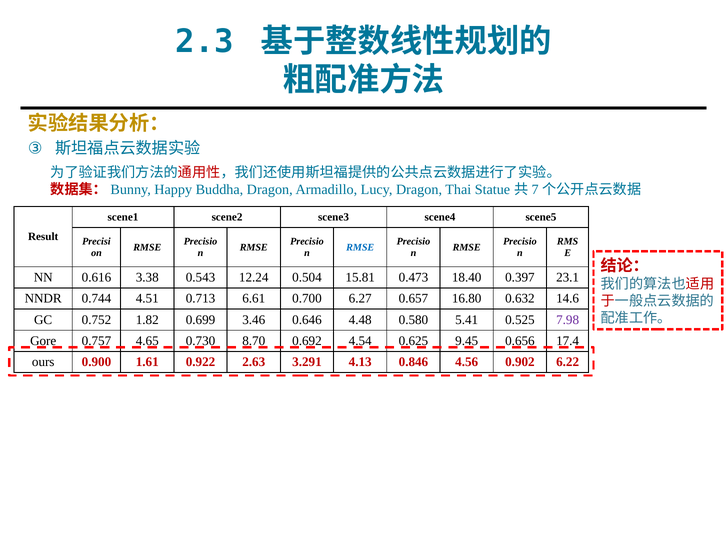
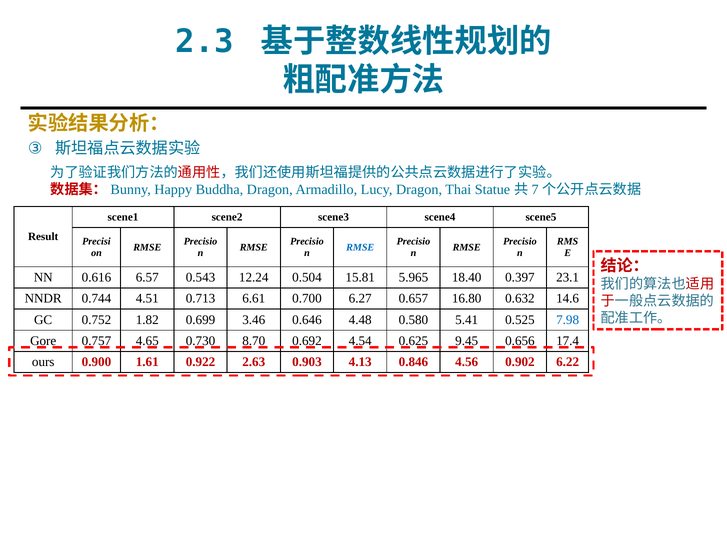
3.38: 3.38 -> 6.57 (147, 278)
0.473: 0.473 -> 5.965 (413, 278)
7.98 colour: purple -> blue (568, 320)
3.291: 3.291 -> 0.903 (307, 362)
